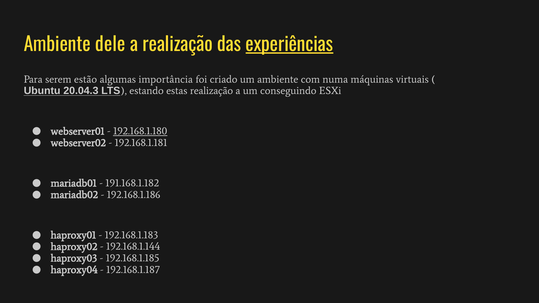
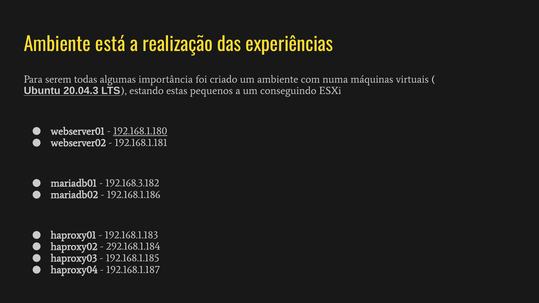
dele: dele -> está (110, 45)
experiências underline: present -> none (289, 45)
estão: estão -> todas (86, 79)
estas realização: realização -> pequenos (211, 91)
191.168.1.182: 191.168.1.182 -> 192.168.3.182 (132, 183)
192.168.1.144: 192.168.1.144 -> 292.168.1.184 (133, 247)
